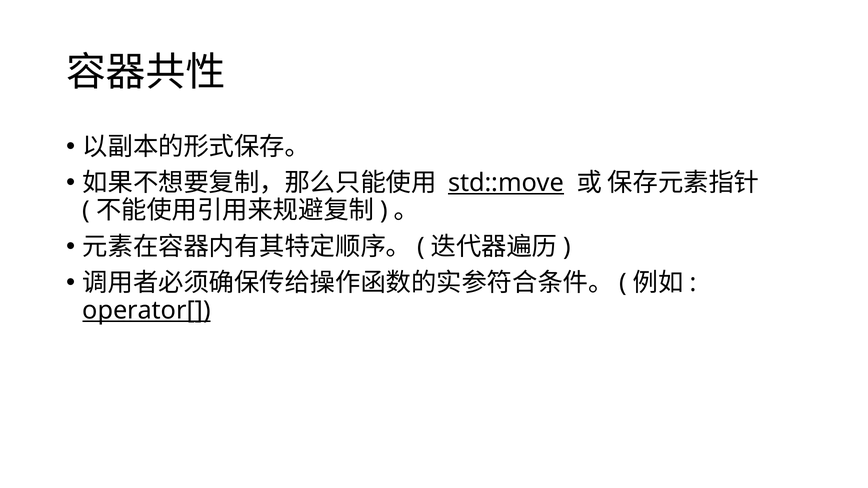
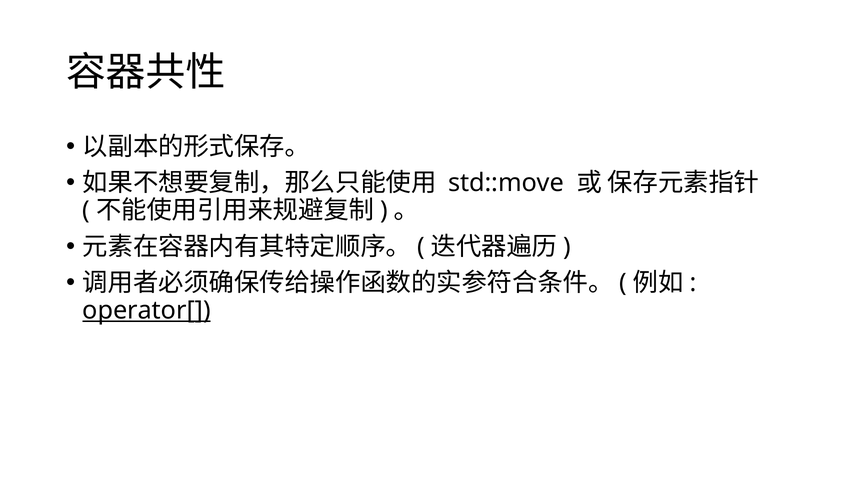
std::move underline: present -> none (506, 183)
